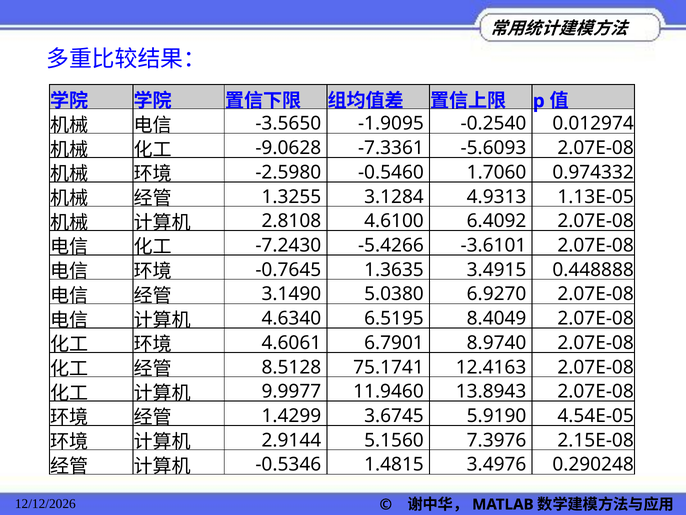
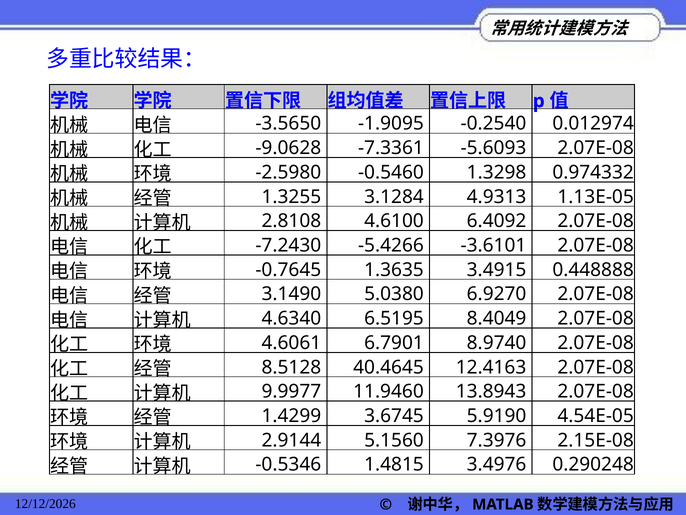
1.7060: 1.7060 -> 1.3298 (497, 172)
75.1741: 75.1741 -> 40.4645 (389, 367)
